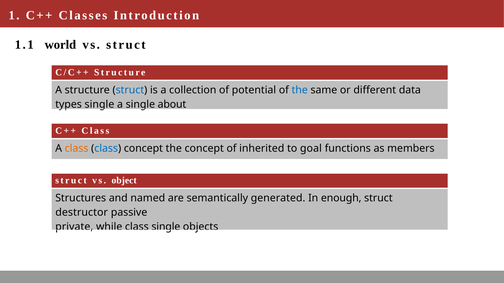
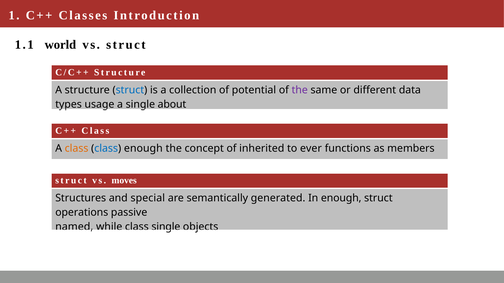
the colour: blue -> purple (300, 90)
types single: single -> usage (99, 104)
class concept: concept -> enough (143, 148)
goal: goal -> ever (311, 148)
object: object -> moves (124, 181)
named: named -> special (148, 198)
destructor: destructor -> operations (82, 213)
private: private -> named (74, 227)
